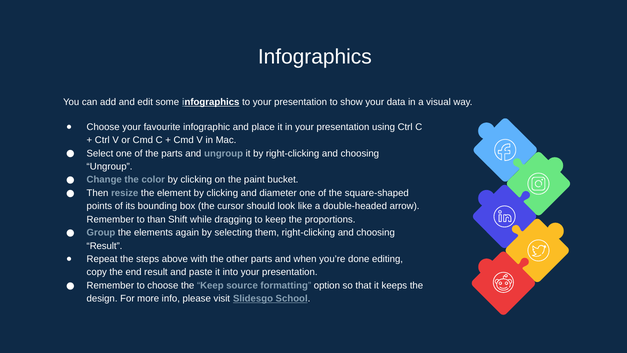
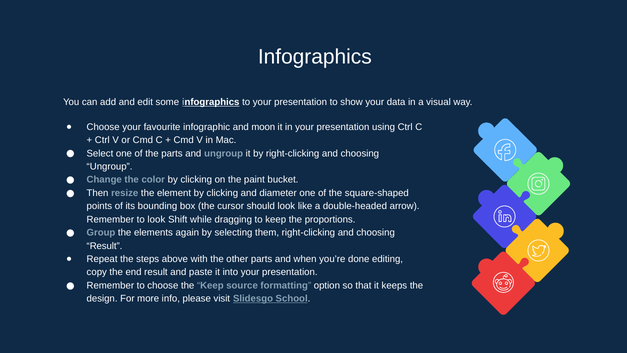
place: place -> moon (263, 127)
to than: than -> look (156, 219)
